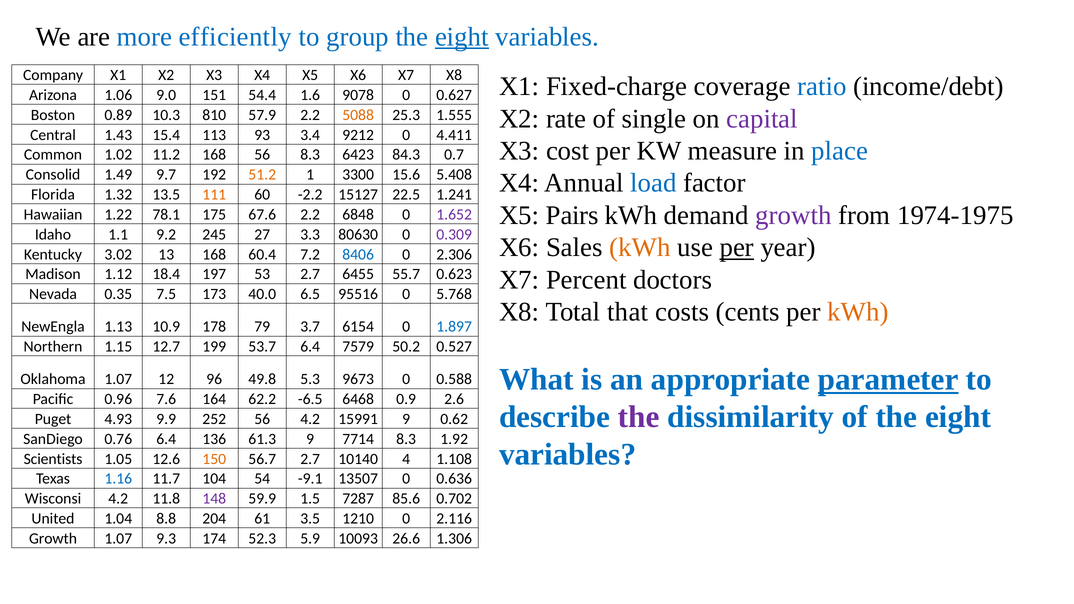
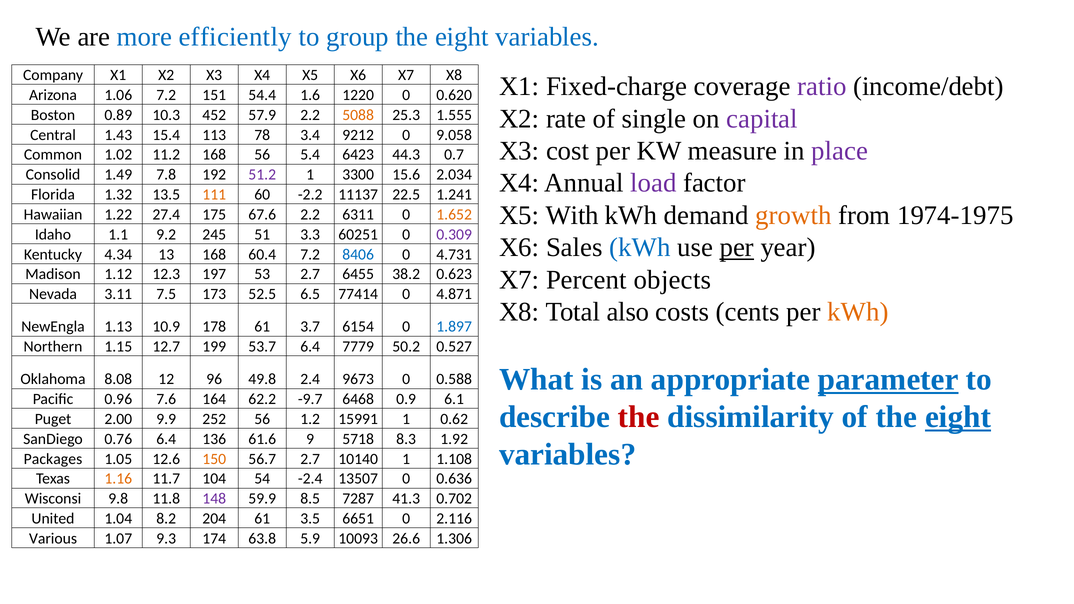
eight underline: present -> none (462, 37)
ratio colour: blue -> purple (822, 86)
1.06 9.0: 9.0 -> 7.2 (166, 95)
9078: 9078 -> 1220 (358, 95)
0.627: 0.627 -> 0.620 (454, 95)
810: 810 -> 452 (214, 115)
93: 93 -> 78 (262, 135)
4.411: 4.411 -> 9.058 (454, 135)
place colour: blue -> purple (840, 151)
56 8.3: 8.3 -> 5.4 (310, 155)
84.3: 84.3 -> 44.3 (406, 155)
9.7: 9.7 -> 7.8 (166, 175)
51.2 colour: orange -> purple (262, 175)
5.408: 5.408 -> 2.034 (454, 175)
load colour: blue -> purple (653, 183)
15127: 15127 -> 11137 (358, 195)
Pairs: Pairs -> With (572, 215)
growth colour: purple -> orange (793, 215)
78.1: 78.1 -> 27.4 (166, 215)
6848: 6848 -> 6311 (358, 215)
1.652 colour: purple -> orange (454, 215)
27: 27 -> 51 (262, 234)
80630: 80630 -> 60251 (358, 234)
kWh colour: orange -> blue (640, 248)
3.02: 3.02 -> 4.34 (118, 254)
2.306: 2.306 -> 4.731 (454, 254)
doctors: doctors -> objects (672, 280)
18.4: 18.4 -> 12.3 (166, 274)
55.7: 55.7 -> 38.2 (406, 274)
0.35: 0.35 -> 3.11 (118, 294)
40.0: 40.0 -> 52.5 (262, 294)
95516: 95516 -> 77414 (358, 294)
5.768: 5.768 -> 4.871 (454, 294)
that: that -> also (628, 312)
178 79: 79 -> 61 (262, 327)
7579: 7579 -> 7779 (358, 347)
Oklahoma 1.07: 1.07 -> 8.08 (118, 379)
5.3: 5.3 -> 2.4 (310, 379)
-6.5: -6.5 -> -9.7 (310, 399)
2.6: 2.6 -> 6.1 (454, 399)
the colour: purple -> red (639, 417)
eight underline: none -> present (958, 417)
4.93: 4.93 -> 2.00 (118, 419)
56 4.2: 4.2 -> 1.2 (310, 419)
15991 9: 9 -> 1 (406, 419)
61.3: 61.3 -> 61.6 (262, 439)
7714: 7714 -> 5718 (358, 439)
Scientists: Scientists -> Packages (53, 459)
10140 4: 4 -> 1 (406, 459)
1.16 colour: blue -> orange (118, 479)
-9.1: -9.1 -> -2.4 (310, 479)
Wisconsi 4.2: 4.2 -> 9.8 (118, 499)
1.5: 1.5 -> 8.5 (310, 499)
85.6: 85.6 -> 41.3 (406, 499)
8.8: 8.8 -> 8.2 (166, 519)
1210: 1210 -> 6651 (358, 519)
Growth: Growth -> Various (53, 539)
52.3: 52.3 -> 63.8 (262, 539)
